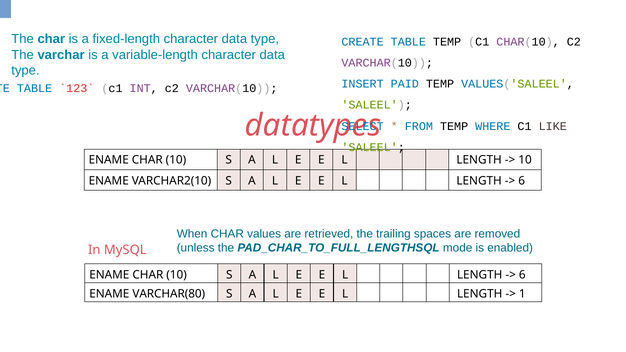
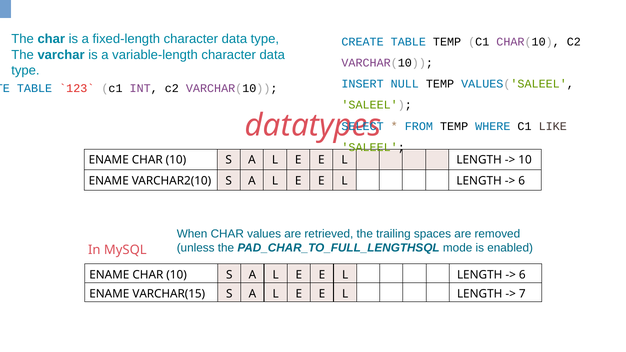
PAID: PAID -> NULL (405, 84)
VARCHAR(80: VARCHAR(80 -> VARCHAR(15 (169, 294)
1: 1 -> 7 (522, 294)
